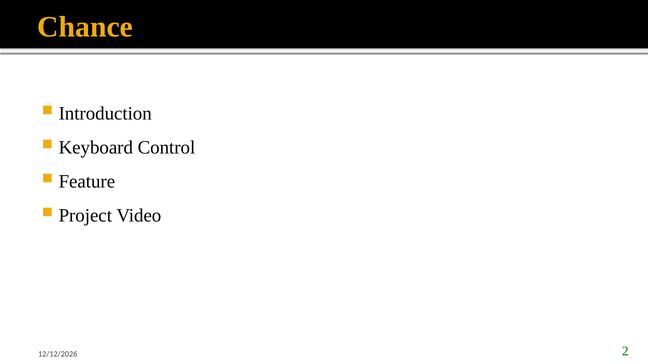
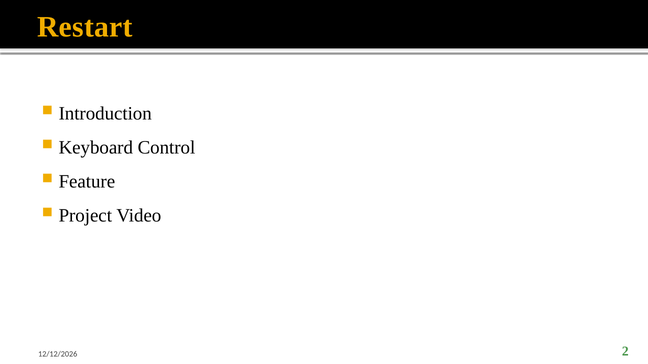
Chance: Chance -> Restart (85, 27)
